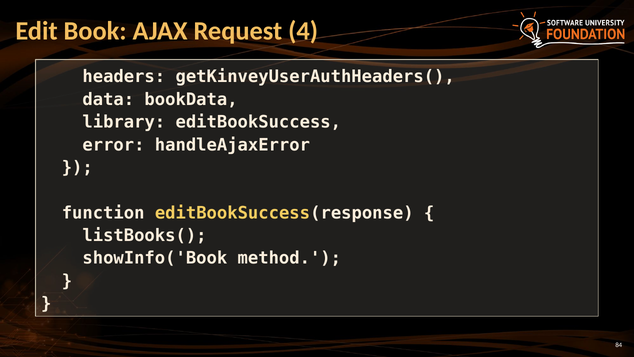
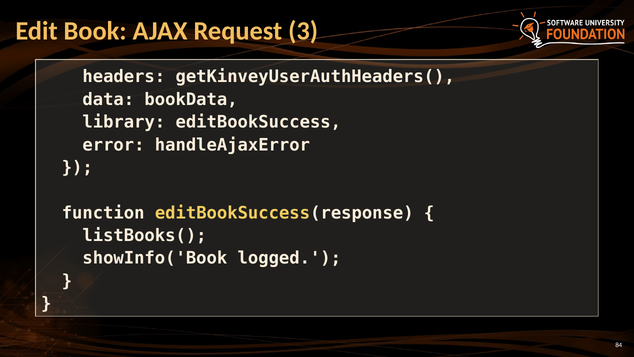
4: 4 -> 3 (303, 31)
method: method -> logged (289, 258)
